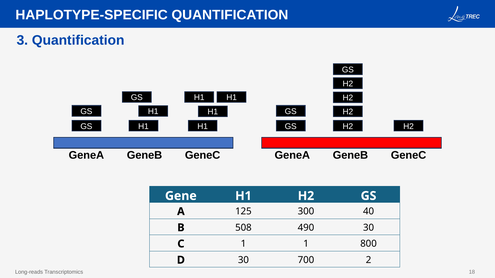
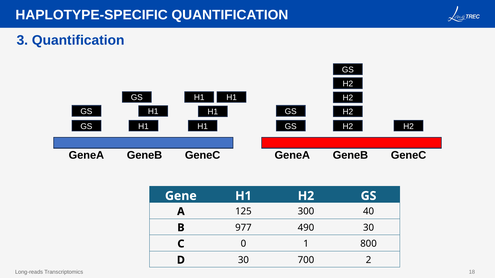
508: 508 -> 977 (243, 228)
C 1: 1 -> 0 (243, 244)
